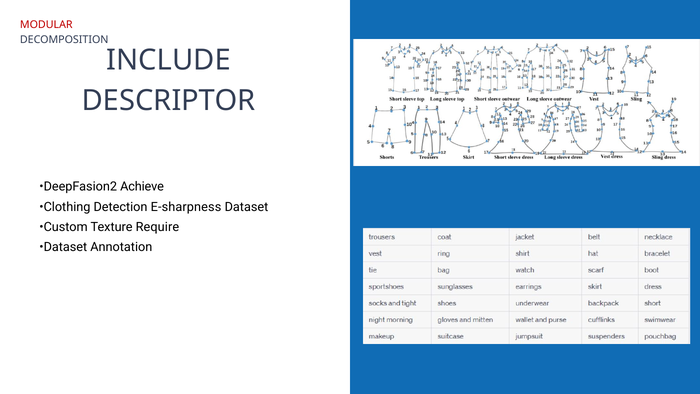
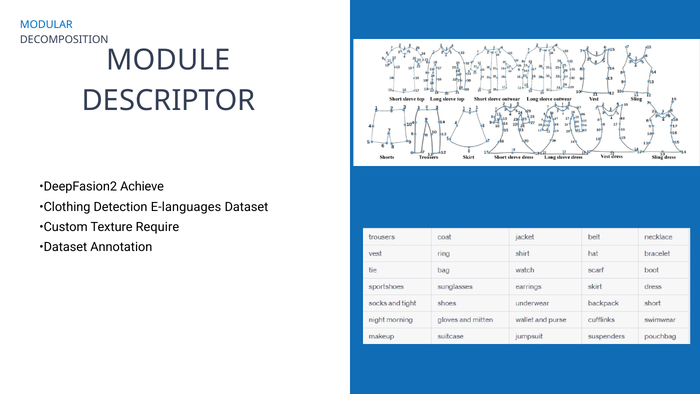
MODULAR colour: red -> blue (46, 25)
INCLUDE: INCLUDE -> MODULE (168, 60)
E-sharpness: E-sharpness -> E-languages (186, 207)
